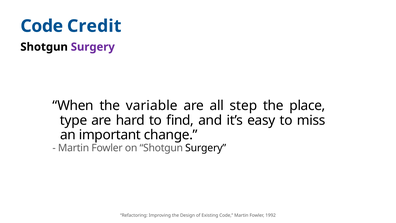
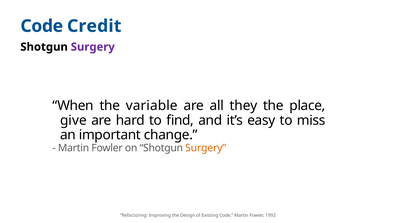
step: step -> they (243, 105)
type: type -> give (73, 120)
Surgery colour: black -> orange (206, 148)
